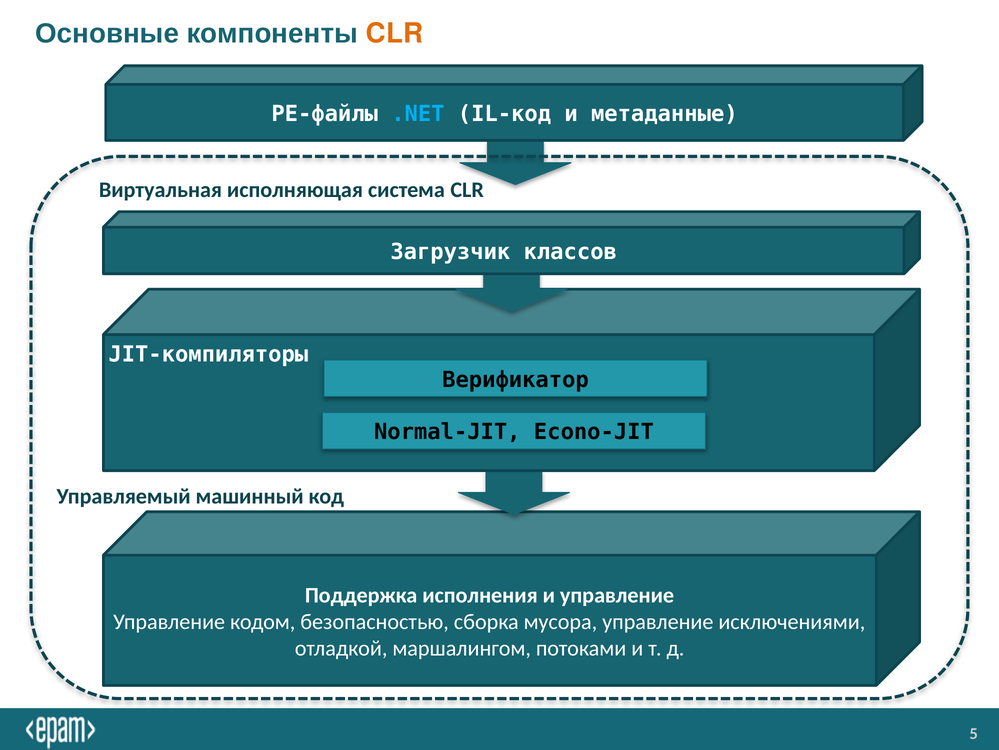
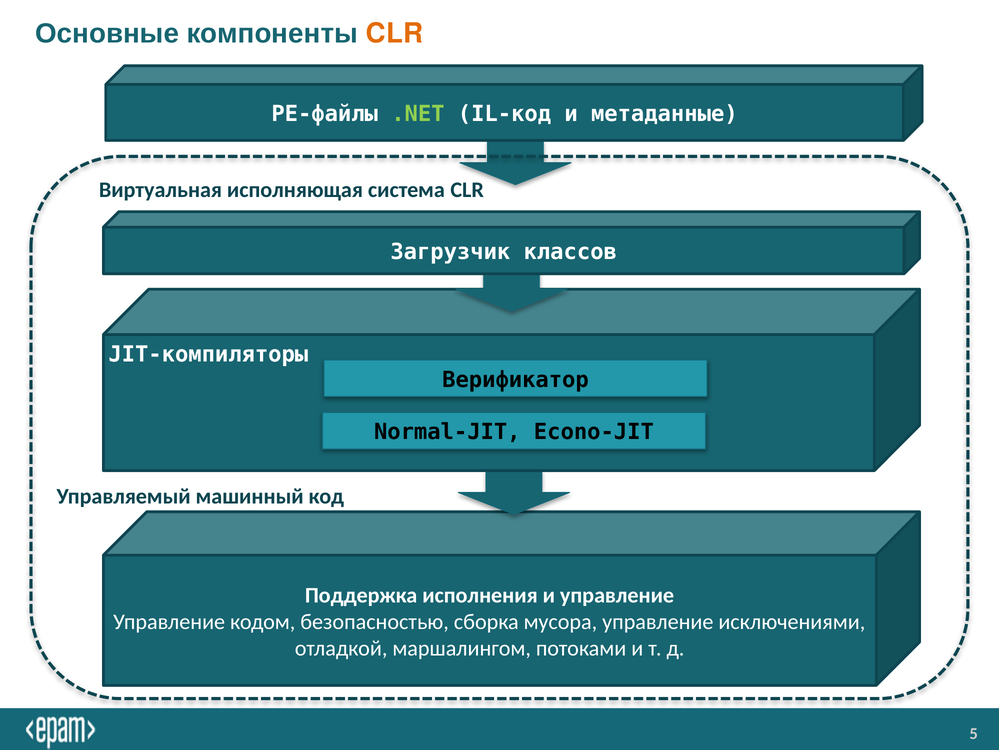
.NET colour: light blue -> light green (418, 114)
